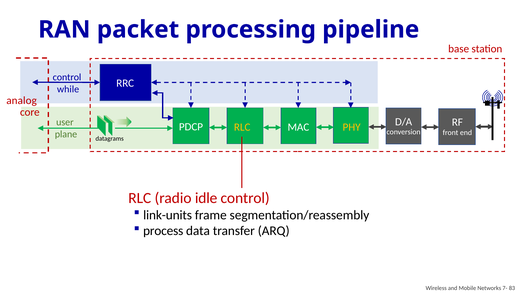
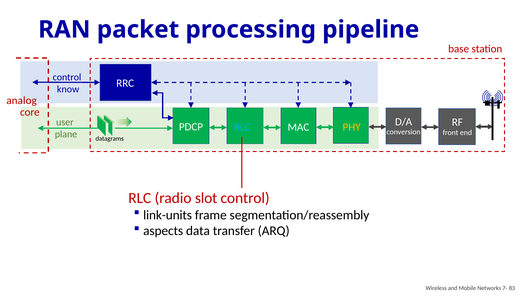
while: while -> know (68, 89)
RLC colour: yellow -> light blue (242, 127)
idle: idle -> slot (206, 198)
process: process -> aspects (163, 231)
